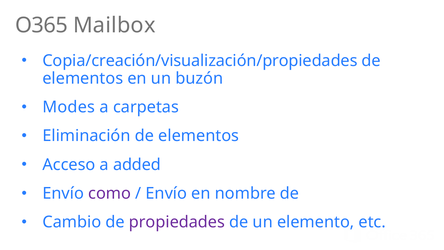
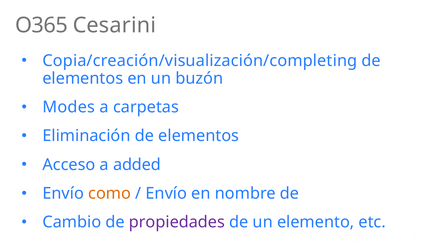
Mailbox: Mailbox -> Cesarini (114, 25)
Copia/creación/visualización/propiedades: Copia/creación/visualización/propiedades -> Copia/creación/visualización/completing (200, 61)
como colour: purple -> orange (110, 193)
